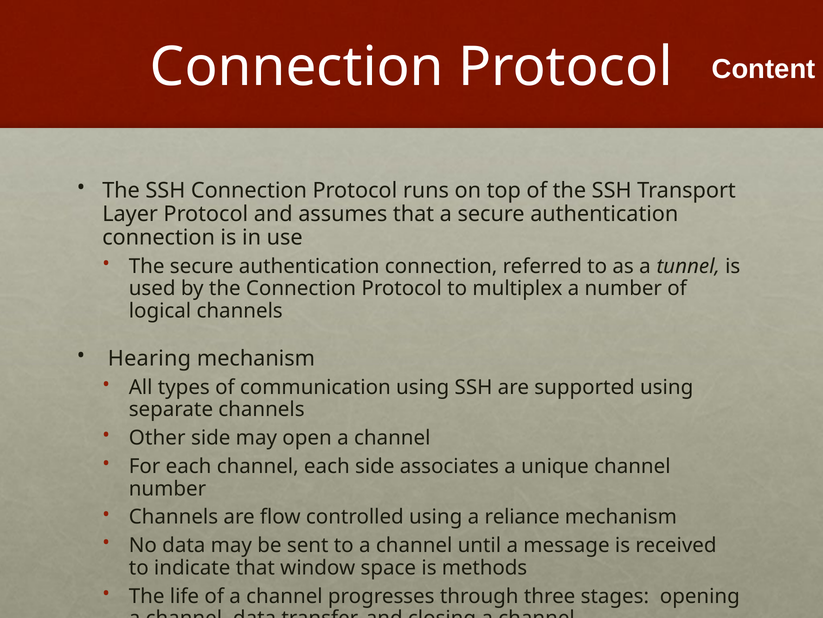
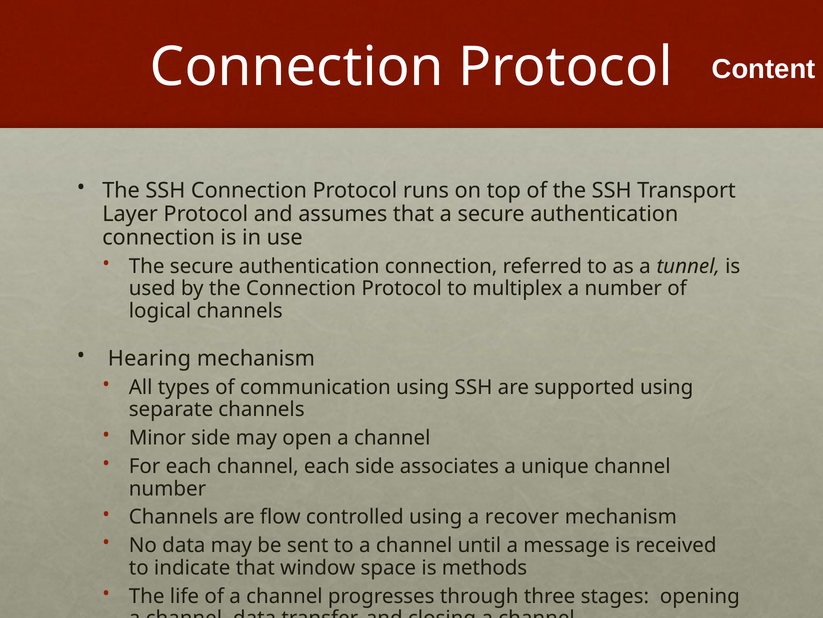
Other: Other -> Minor (157, 438)
reliance: reliance -> recover (522, 516)
